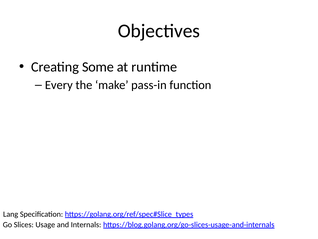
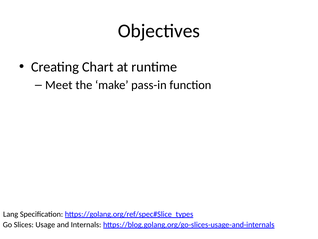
Some: Some -> Chart (98, 67)
Every: Every -> Meet (59, 85)
